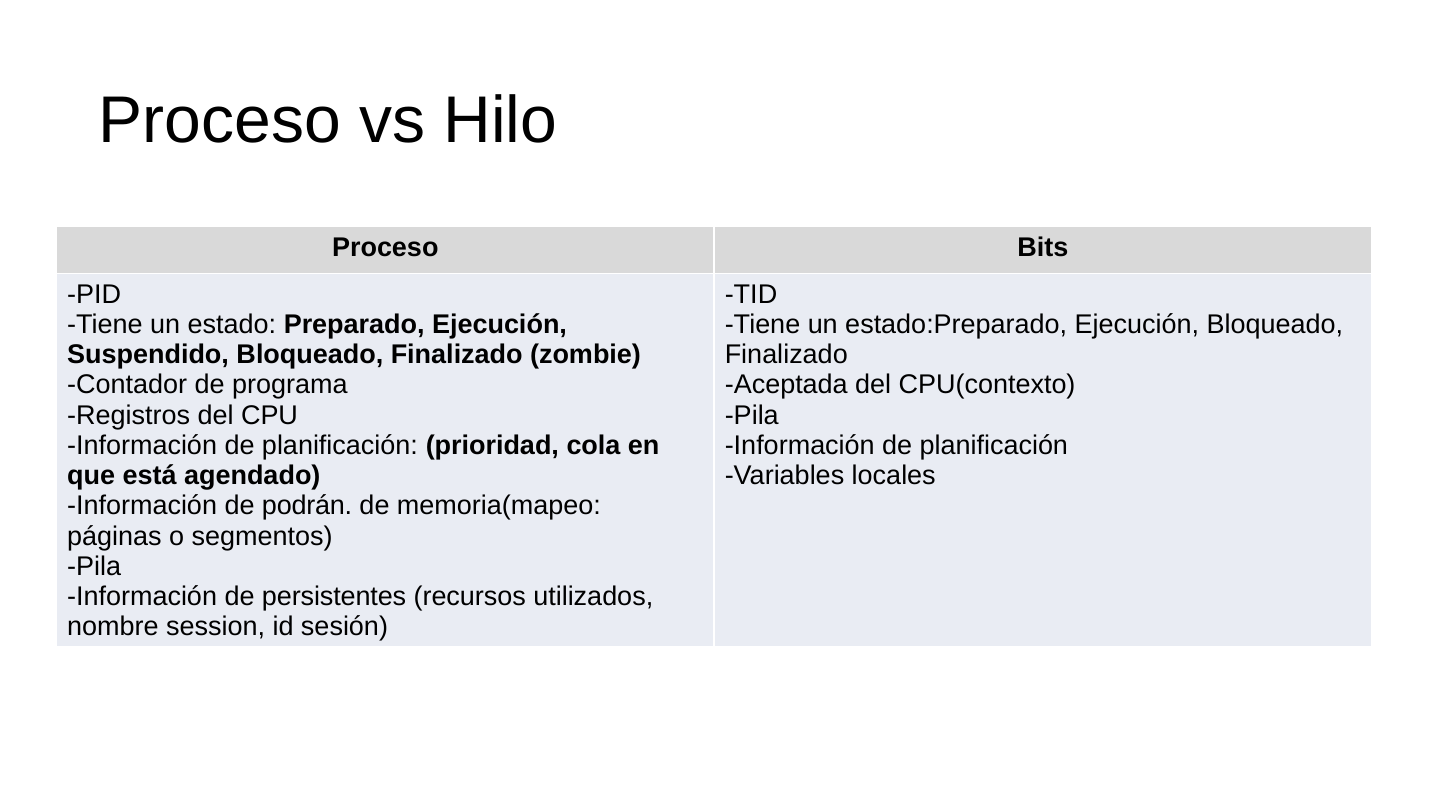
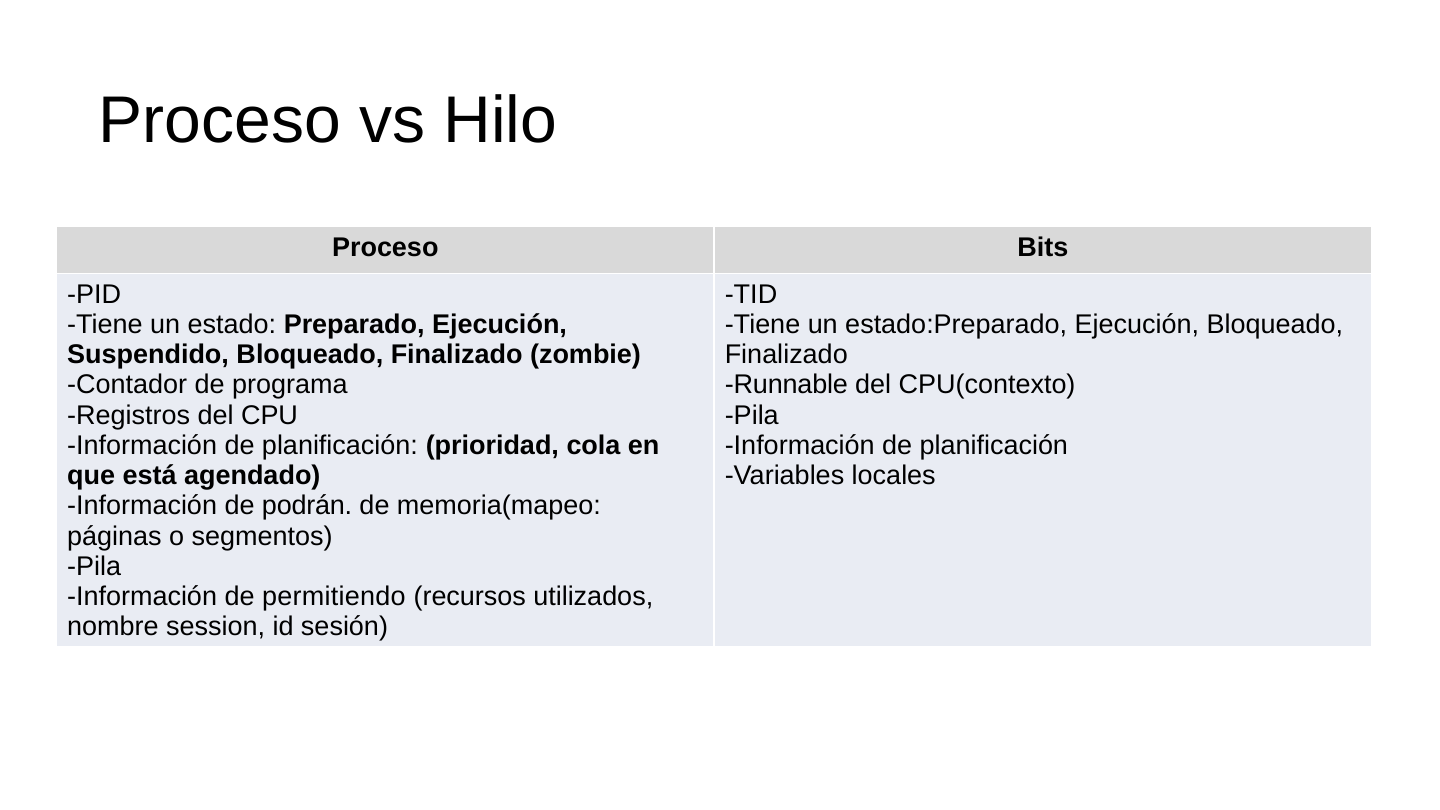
Aceptada: Aceptada -> Runnable (786, 385)
persistentes: persistentes -> permitiendo (334, 597)
